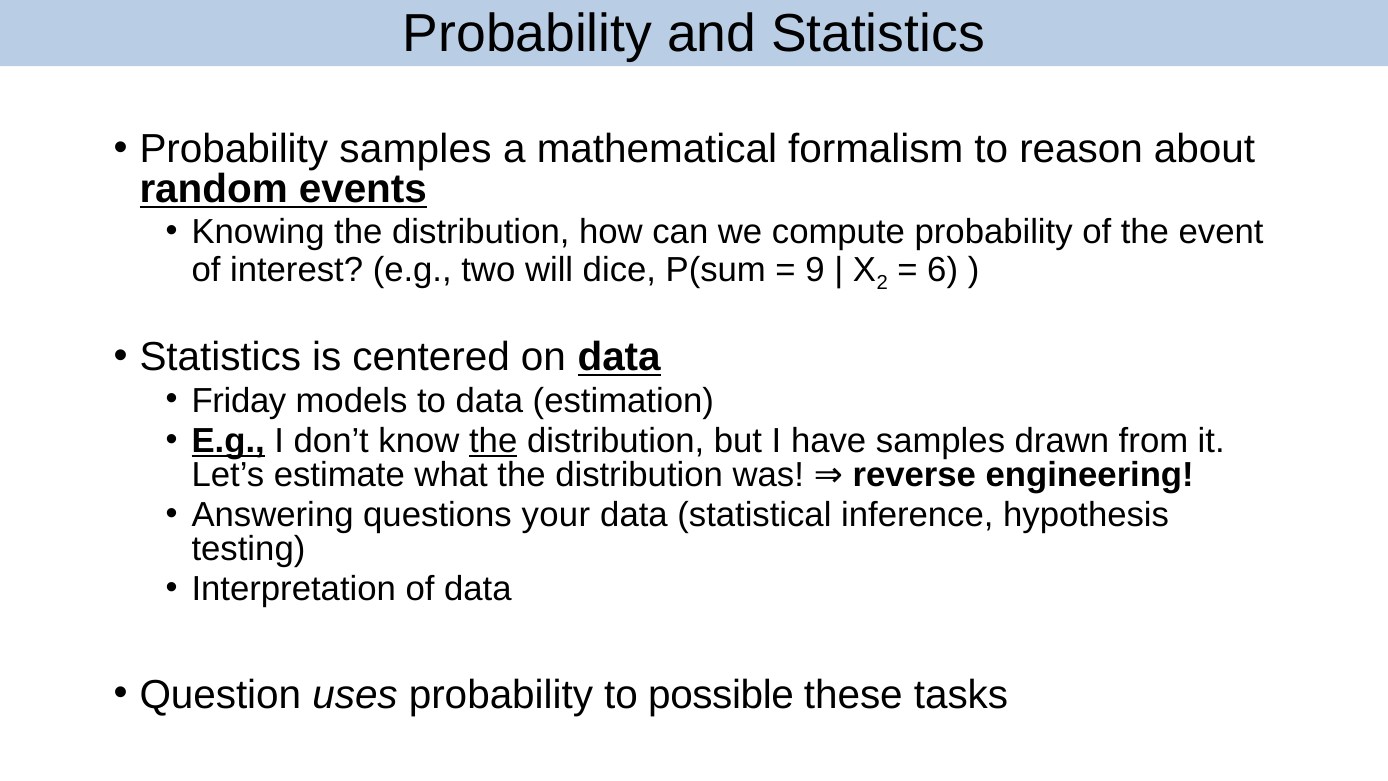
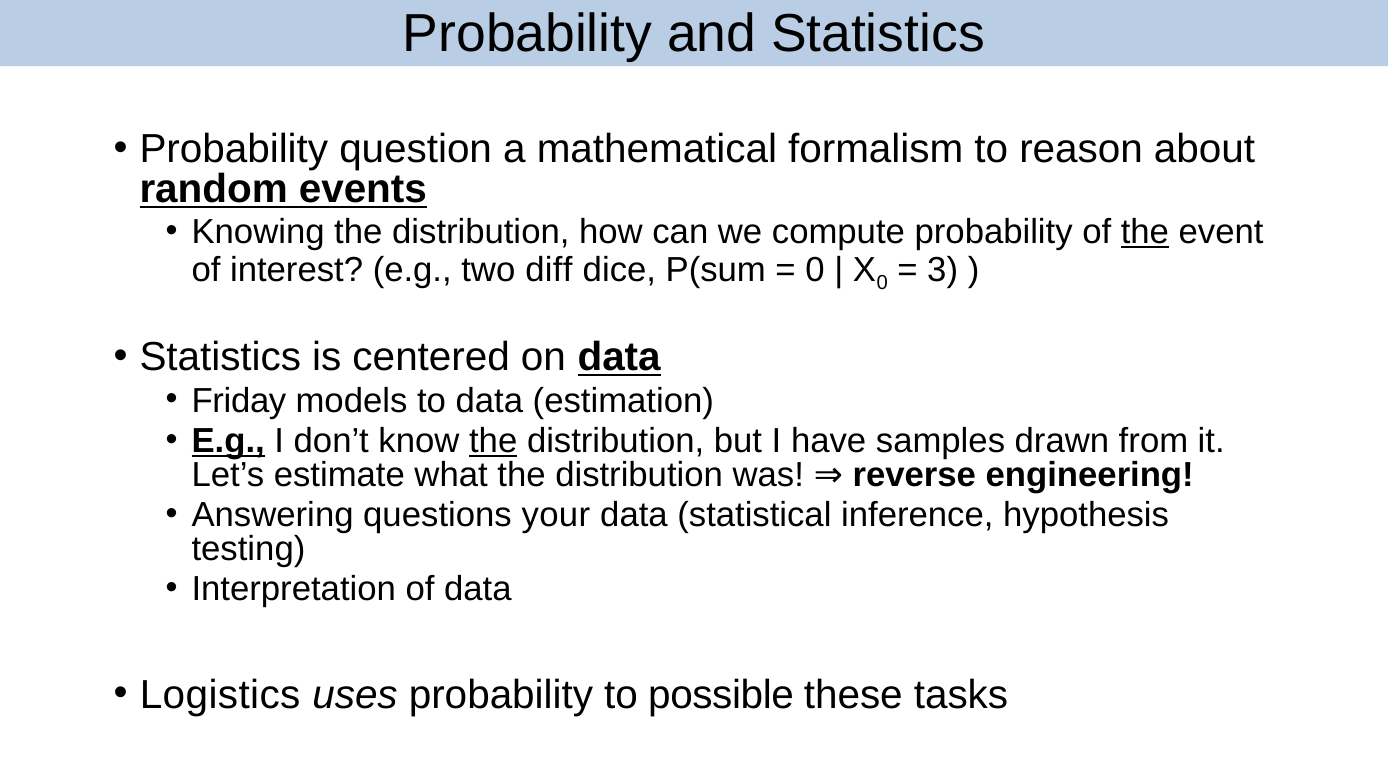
Probability samples: samples -> question (416, 150)
the underline: none -> present (1145, 232)
will: will -> diff (549, 270)
9: 9 -> 0 (815, 270)
2: 2 -> 0 (882, 283)
6: 6 -> 3 (943, 270)
Question: Question -> Logistics (220, 695)
